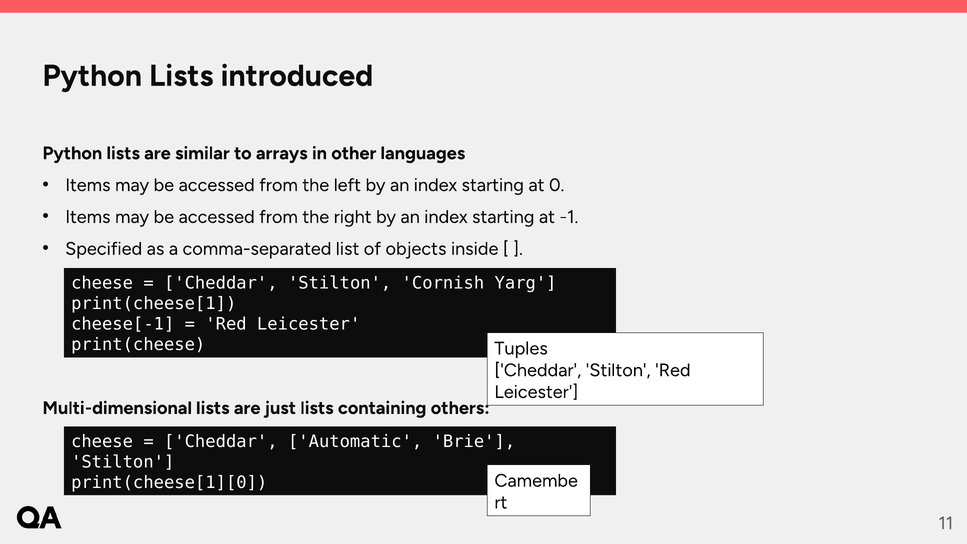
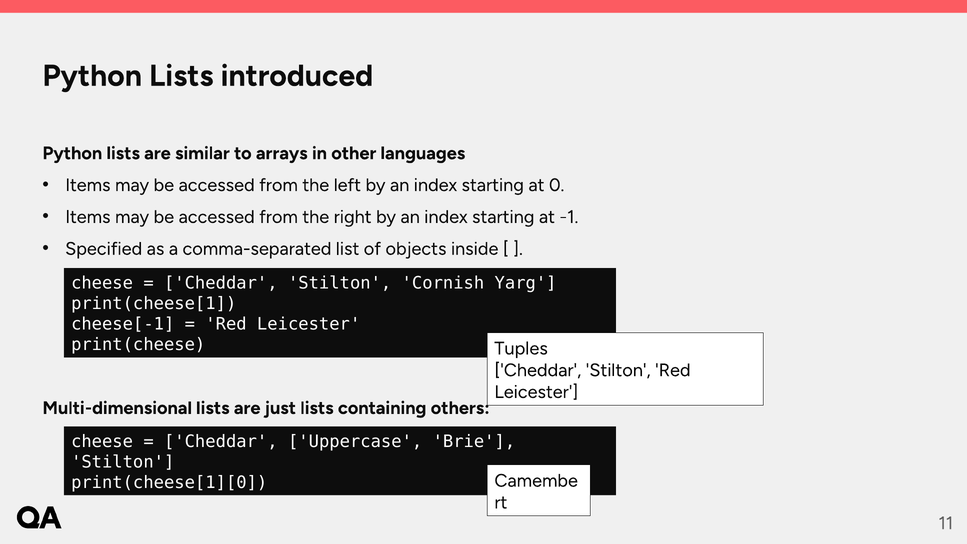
Automatic: Automatic -> Uppercase (355, 441)
